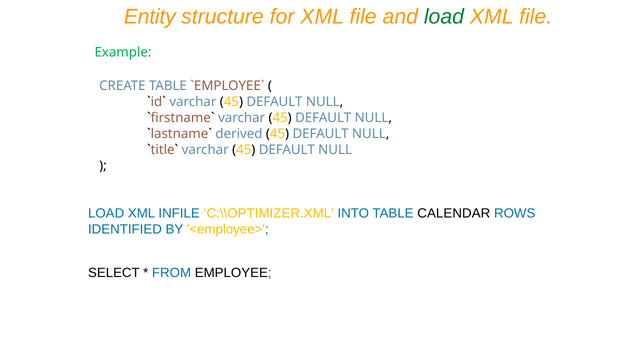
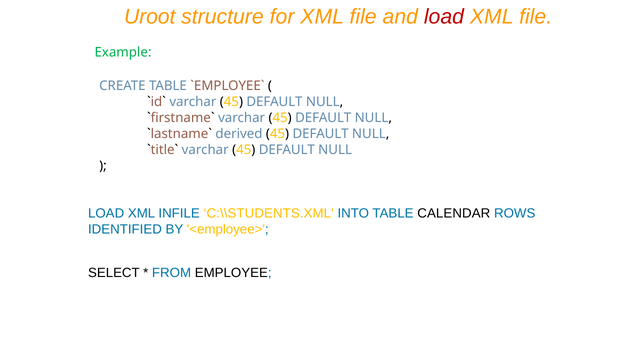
Entity: Entity -> Uroot (150, 17)
load colour: green -> red (444, 17)
C:\\OPTIMIZER.XML: C:\\OPTIMIZER.XML -> C:\\STUDENTS.XML (269, 213)
